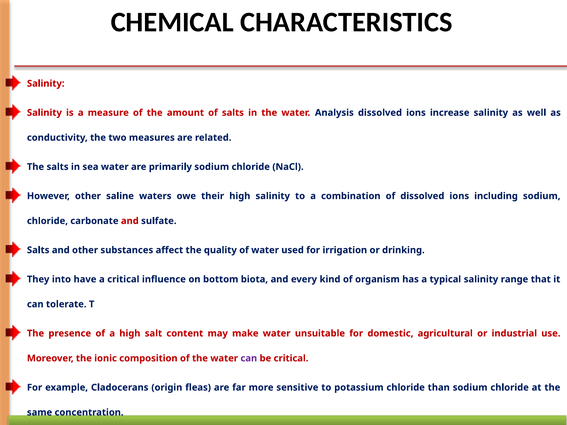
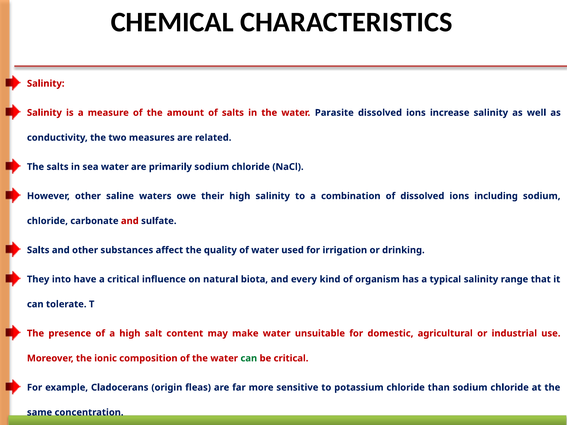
Analysis: Analysis -> Parasite (334, 113)
bottom: bottom -> natural (221, 279)
can colour: purple -> green (249, 358)
